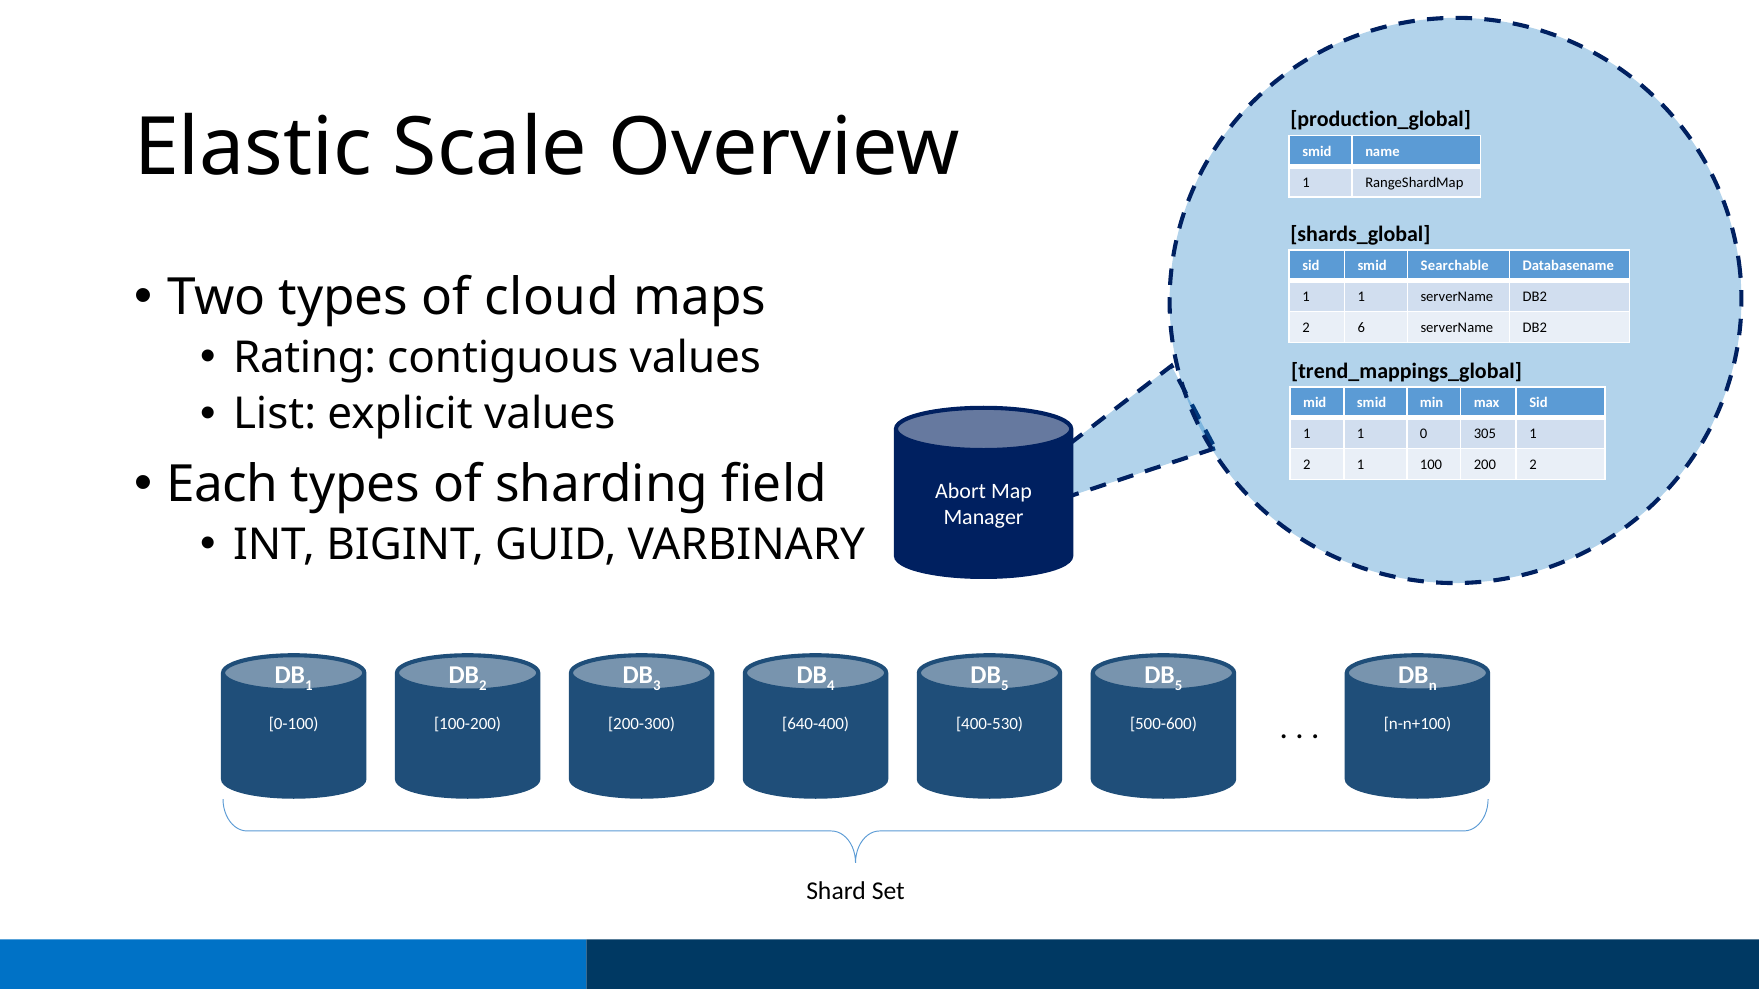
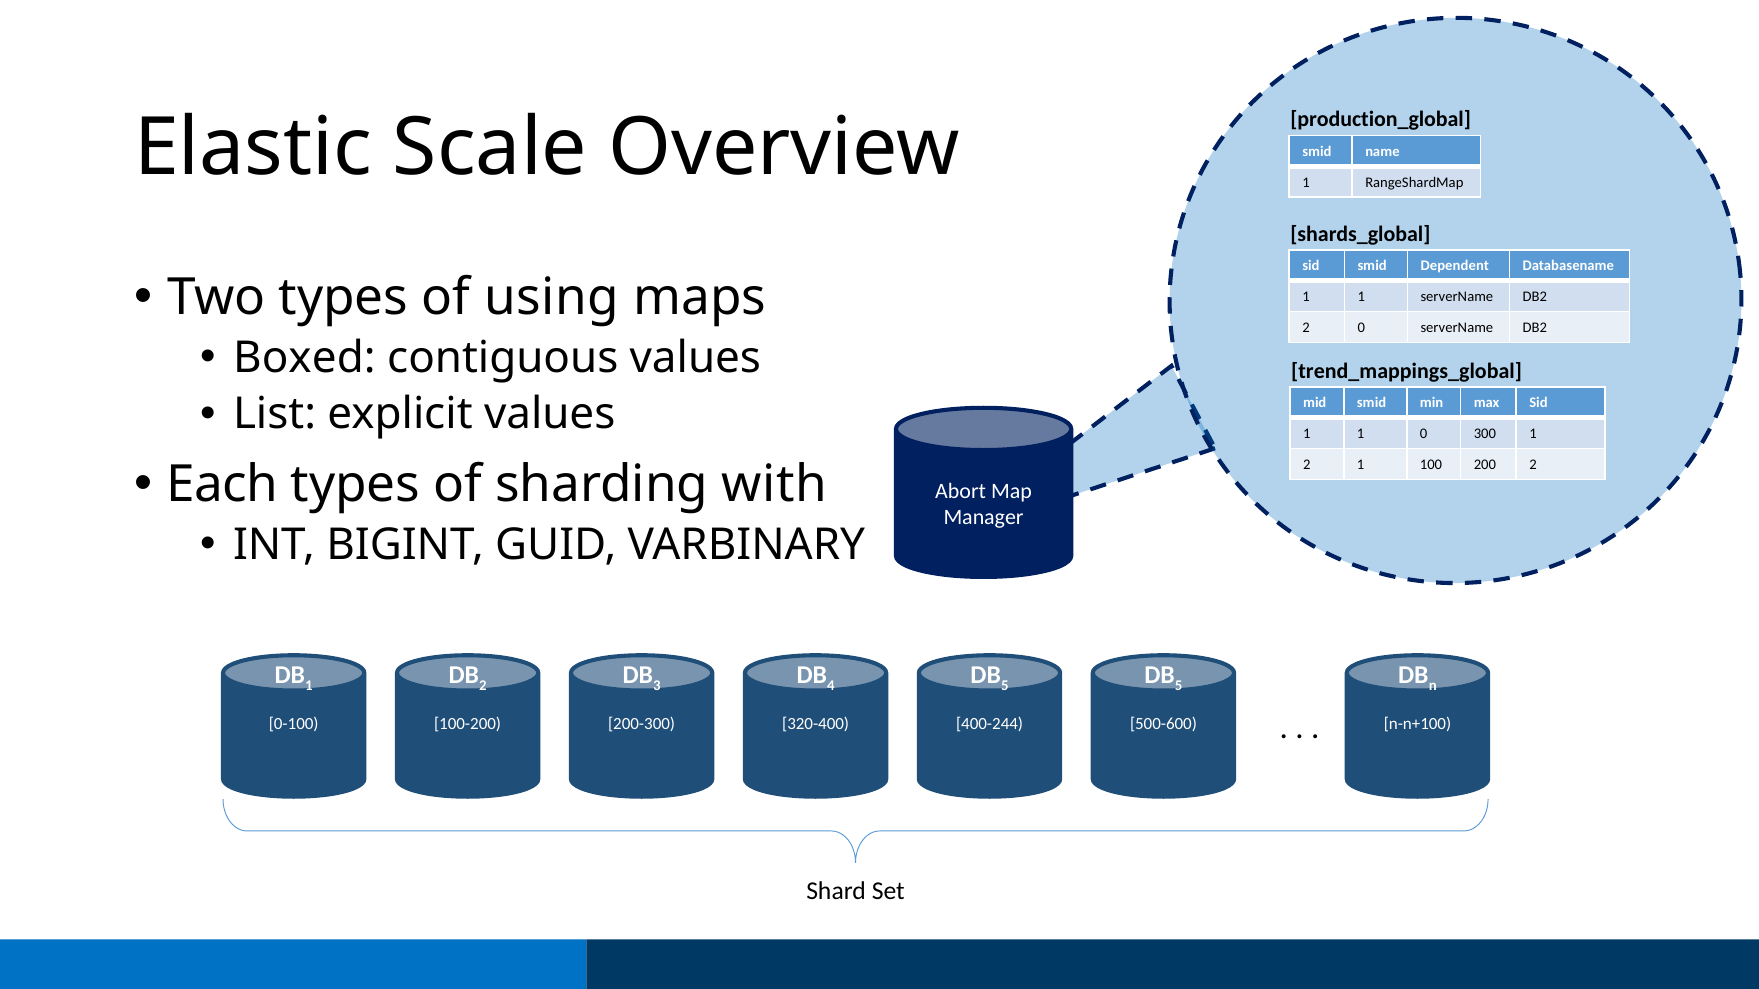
Searchable: Searchable -> Dependent (1455, 266)
cloud: cloud -> using (552, 297)
2 6: 6 -> 0 (1361, 328)
Rating: Rating -> Boxed (304, 358)
305: 305 -> 300 (1485, 434)
field: field -> with (774, 484)
640-400: 640-400 -> 320-400 (816, 724)
400-530: 400-530 -> 400-244 (990, 724)
